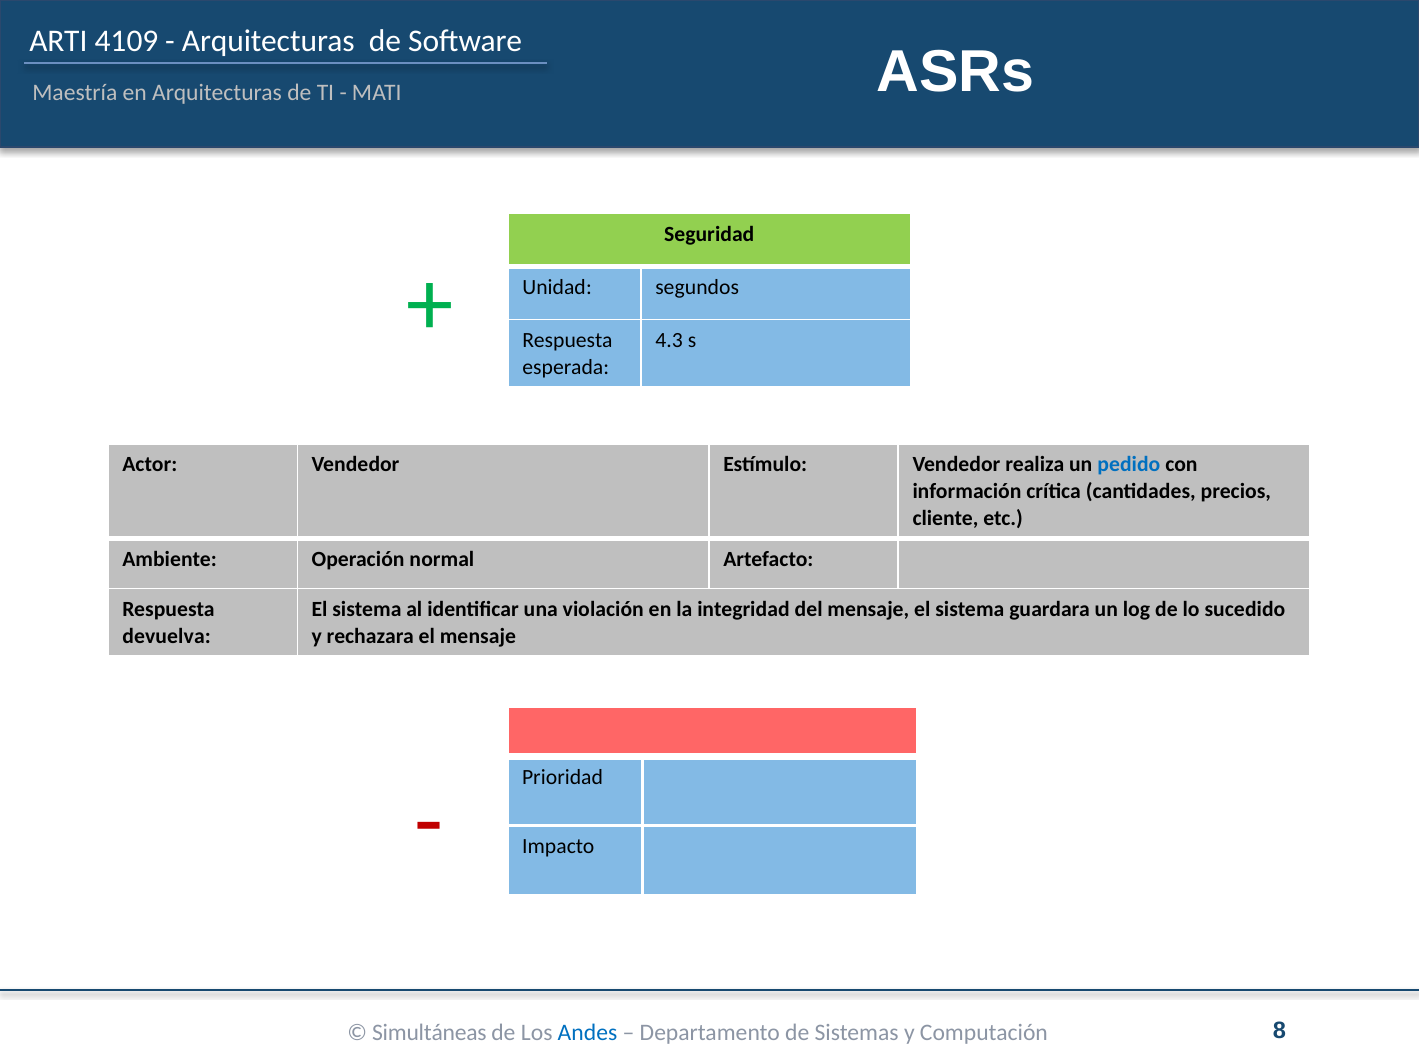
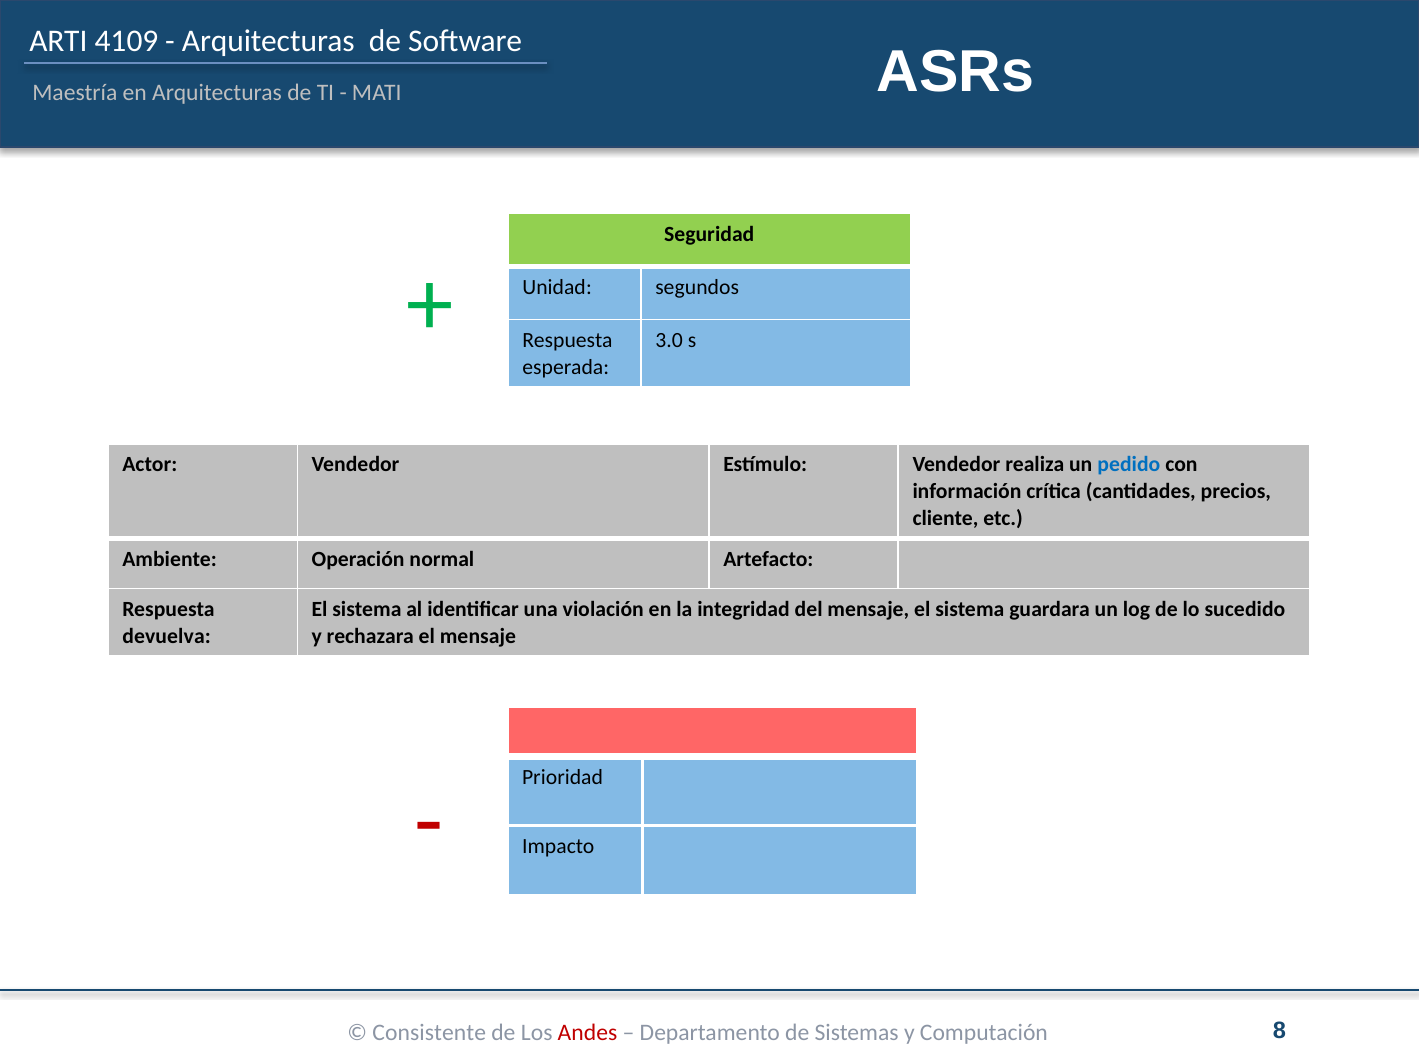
4.3: 4.3 -> 3.0 (669, 340)
Simultáneas: Simultáneas -> Consistente (429, 1033)
Andes colour: blue -> red (588, 1033)
